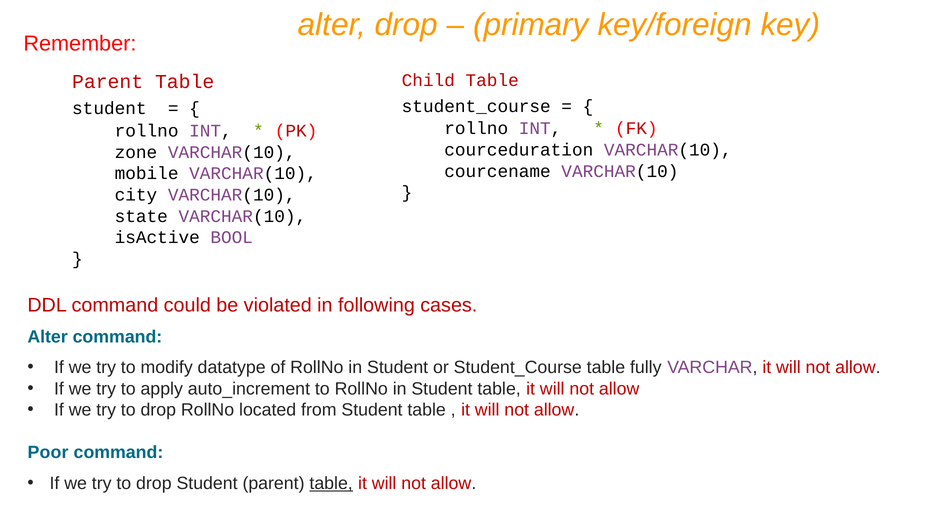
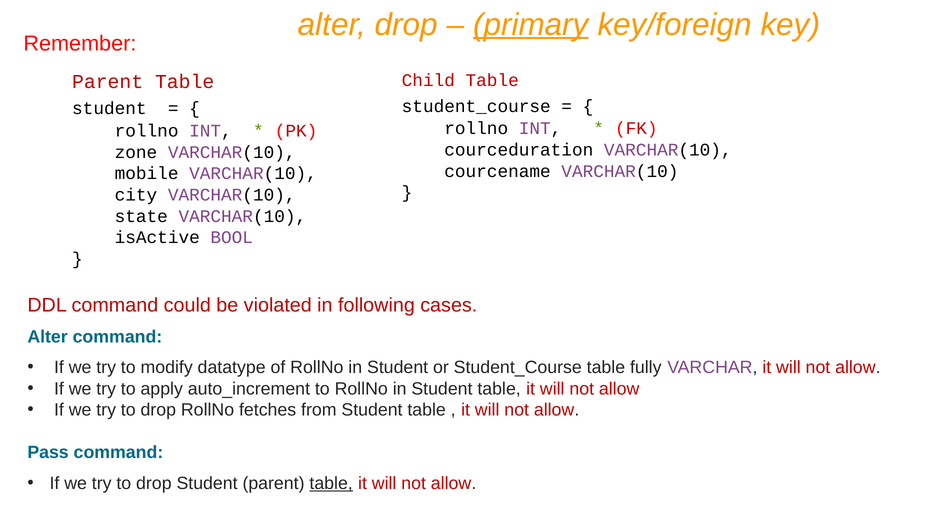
primary underline: none -> present (531, 25)
located: located -> fetches (268, 410)
Poor: Poor -> Pass (48, 453)
